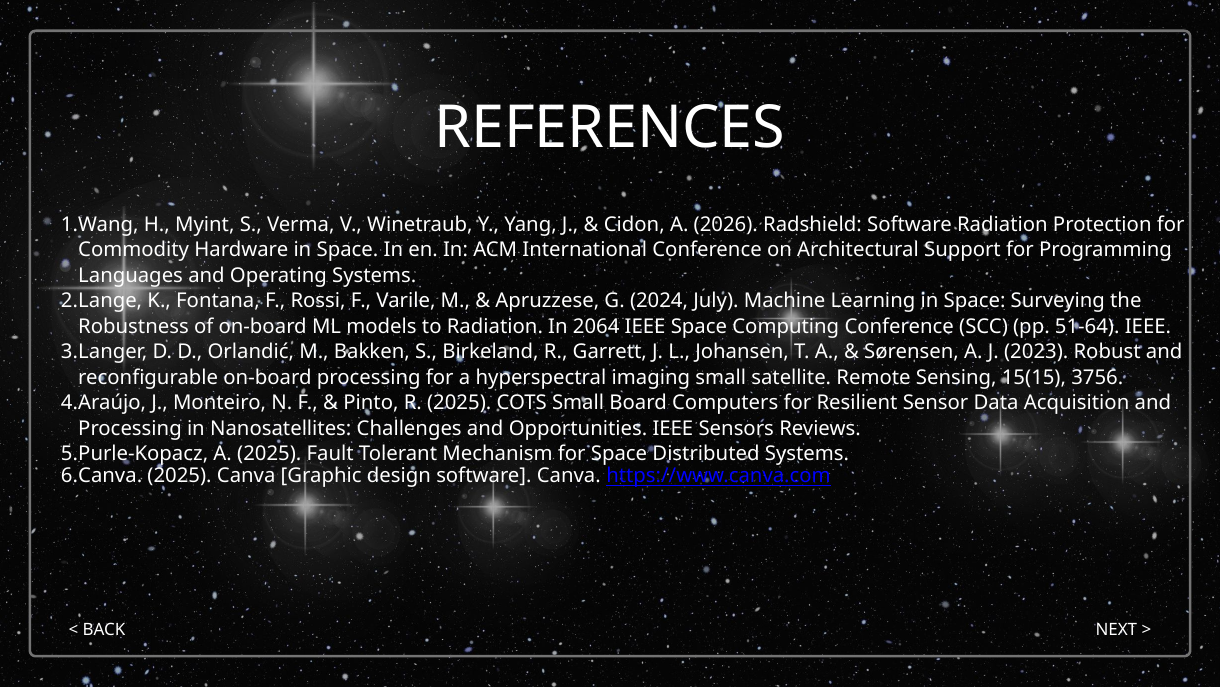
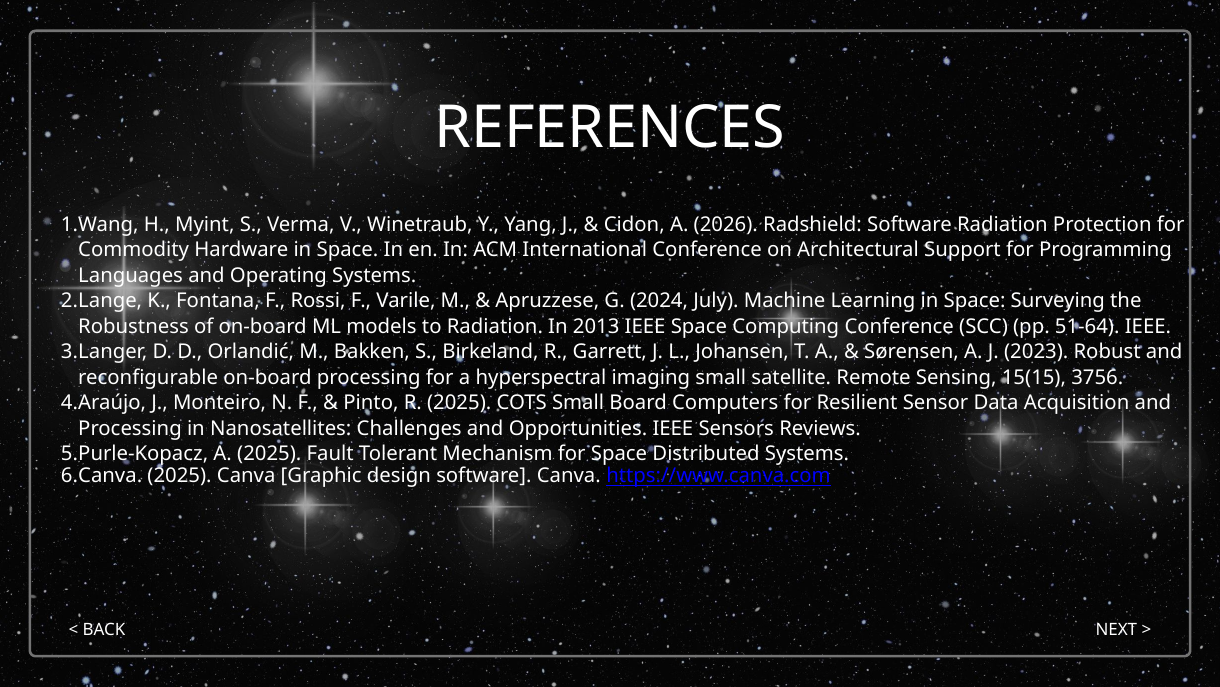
2064: 2064 -> 2013 (596, 326)
